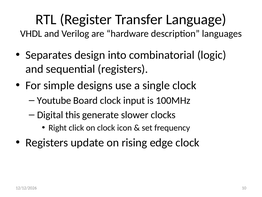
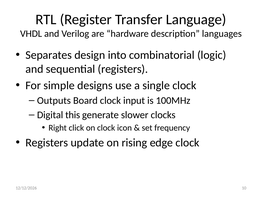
Youtube: Youtube -> Outputs (54, 100)
